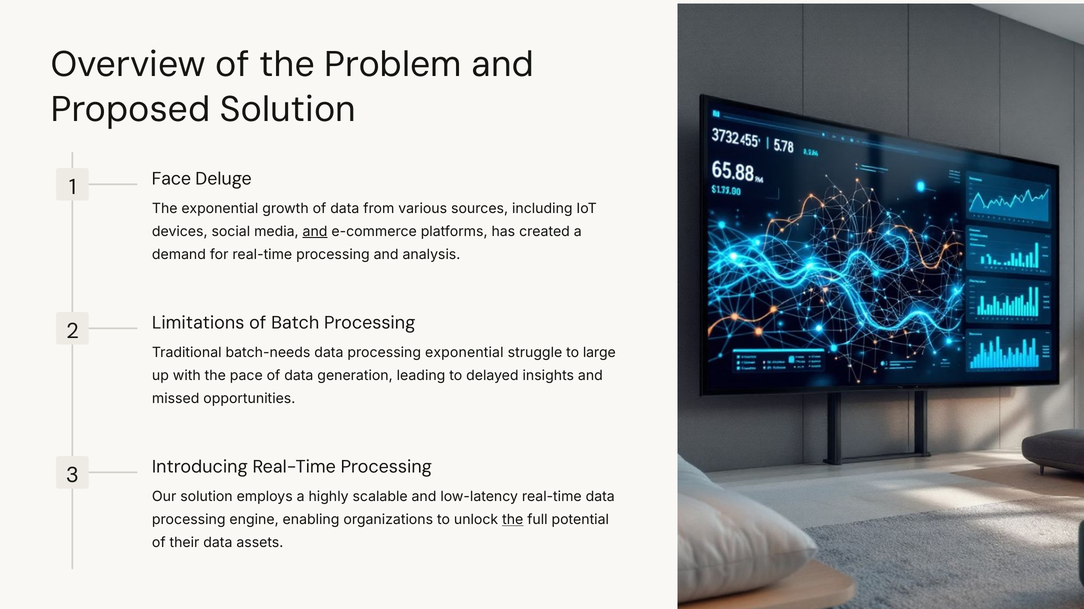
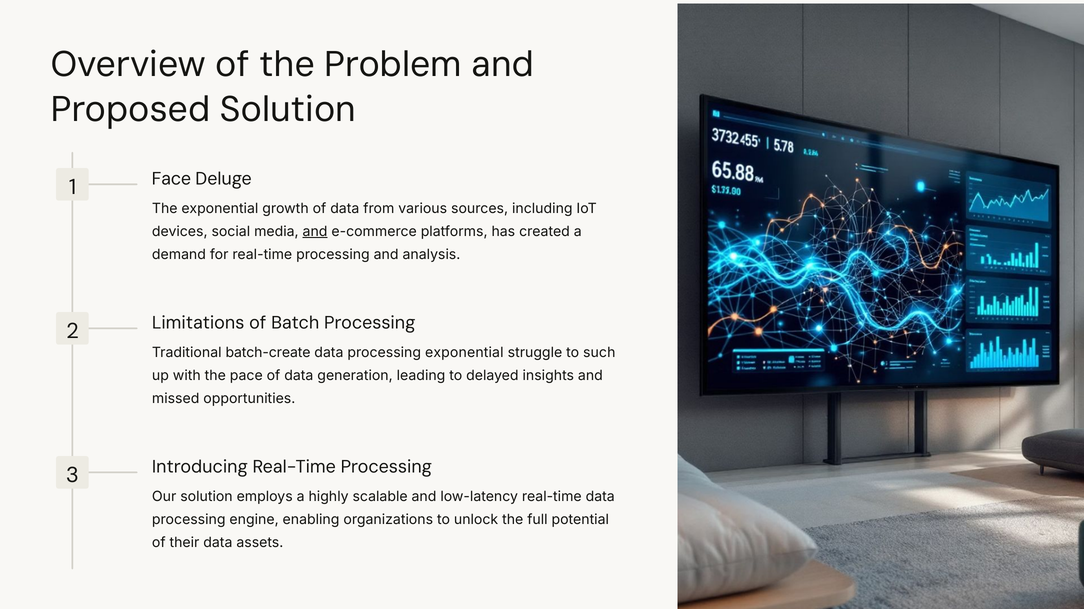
batch-needs: batch-needs -> batch-create (268, 353)
large: large -> such (599, 353)
the underline: present -> none (513, 520)
